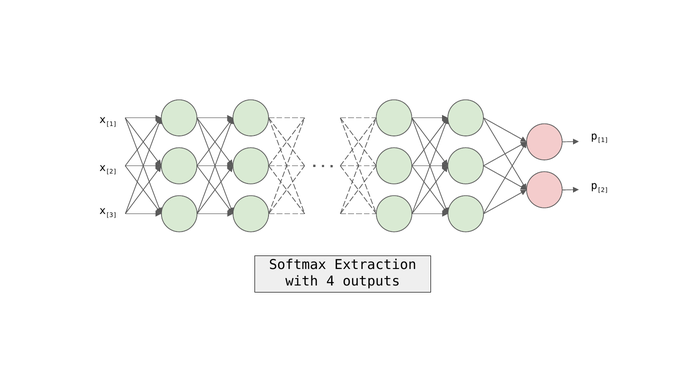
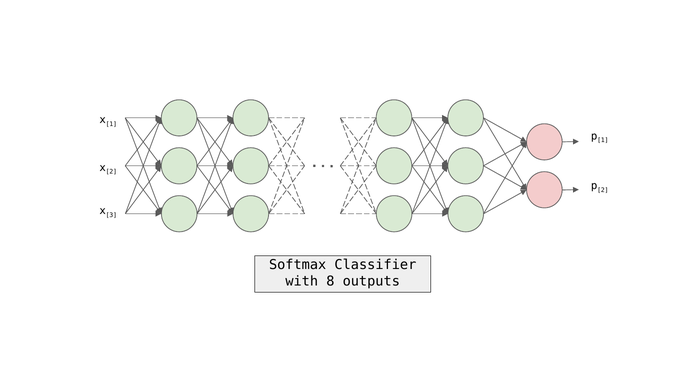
Extraction: Extraction -> Classifier (375, 265)
4: 4 -> 8 (330, 282)
